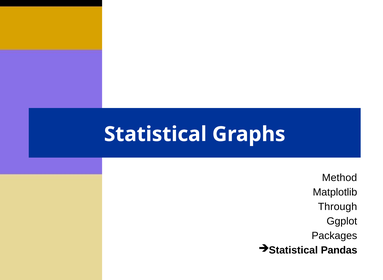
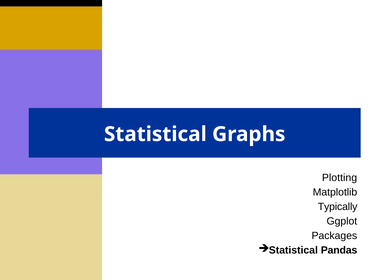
Method: Method -> Plotting (340, 178)
Through: Through -> Typically (338, 207)
